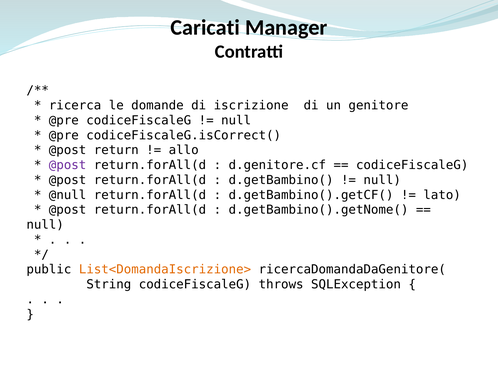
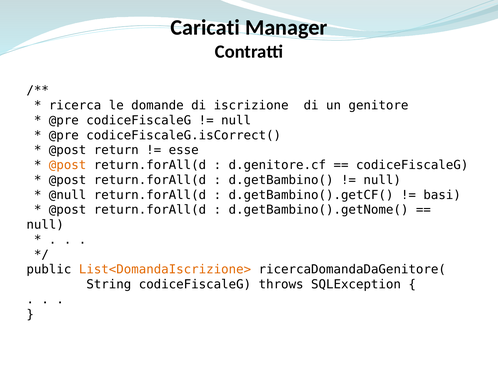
allo: allo -> esse (184, 150)
@post colour: purple -> orange (68, 165)
lato: lato -> basi (442, 195)
